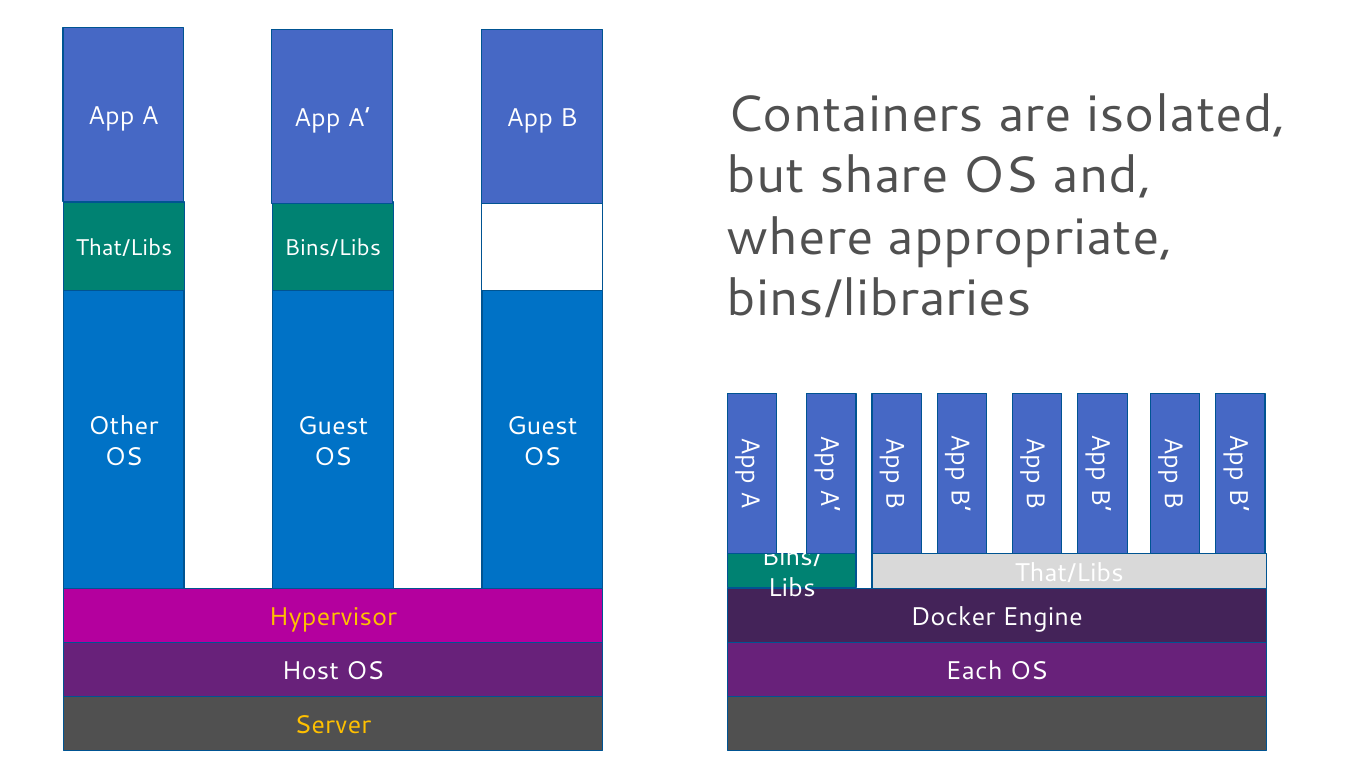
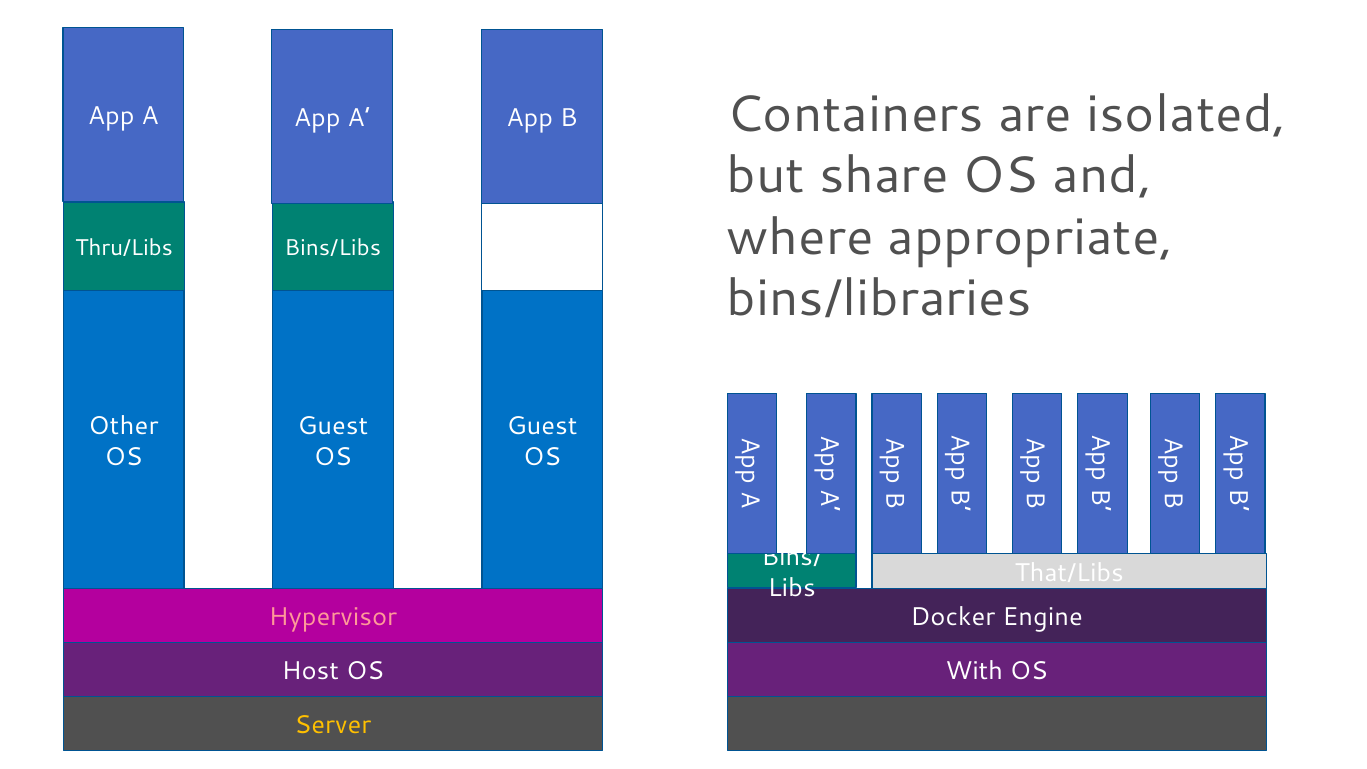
That/Libs: That/Libs -> Thru/Libs (124, 248)
Hypervisor colour: yellow -> pink (333, 617)
Each: Each -> With (974, 671)
